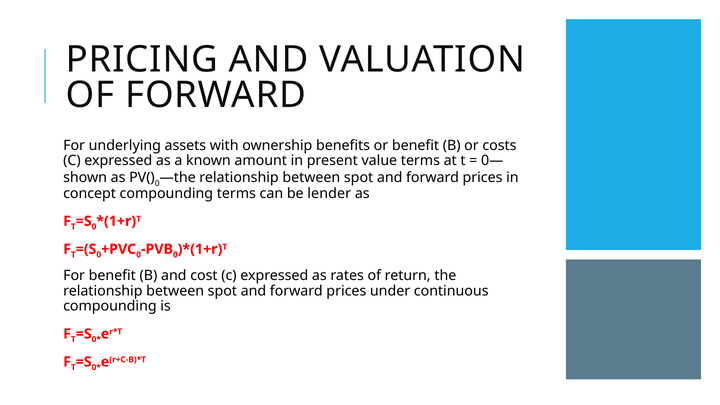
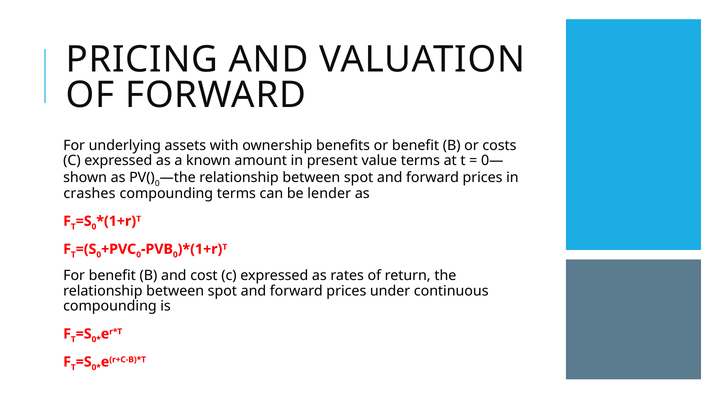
concept: concept -> crashes (89, 194)
